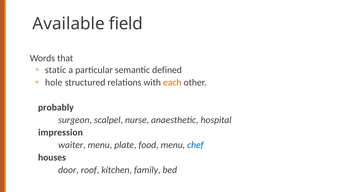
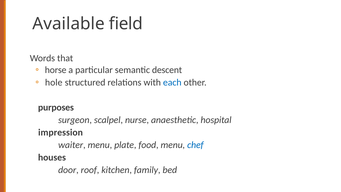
static: static -> horse (56, 70)
defined: defined -> descent (167, 70)
each colour: orange -> blue (172, 82)
probably: probably -> purposes (56, 107)
